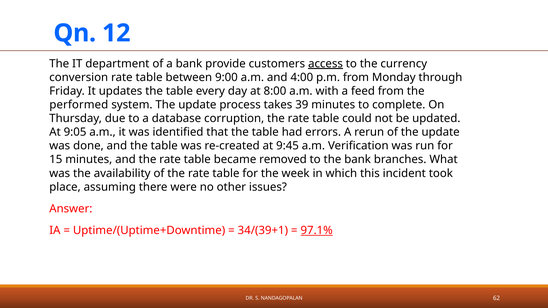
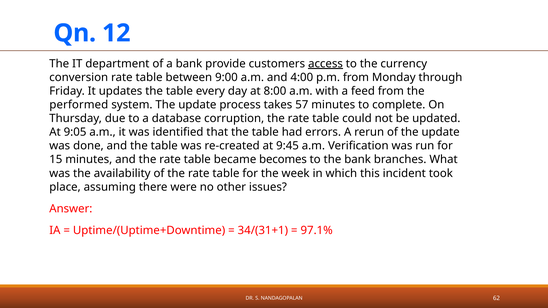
39: 39 -> 57 (302, 105)
removed: removed -> becomes (283, 160)
34/(39+1: 34/(39+1 -> 34/(31+1 (263, 231)
97.1% underline: present -> none (317, 231)
